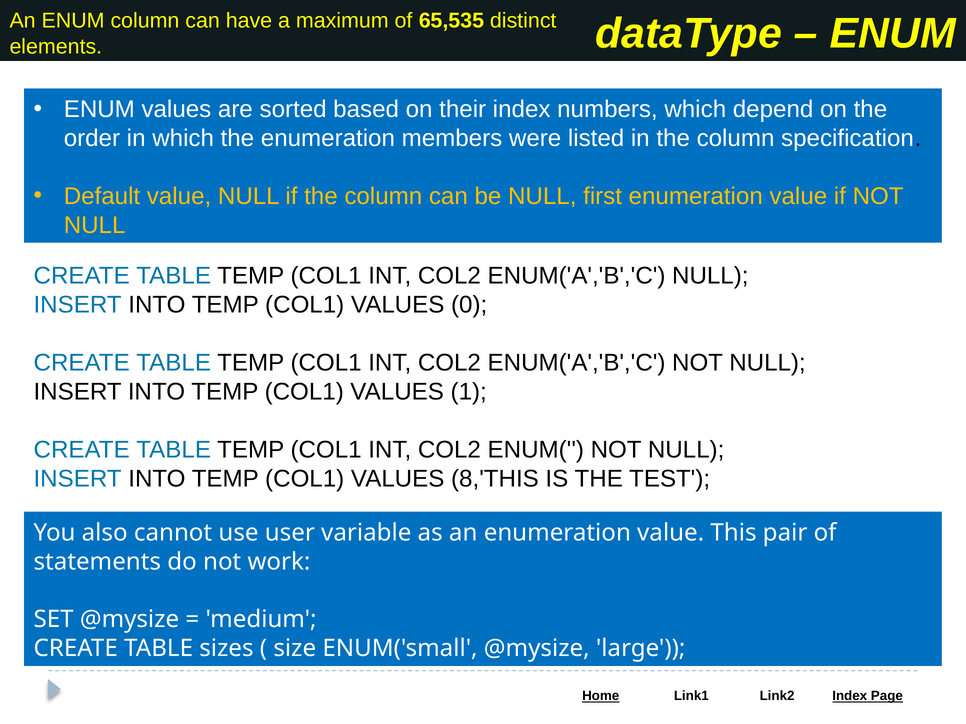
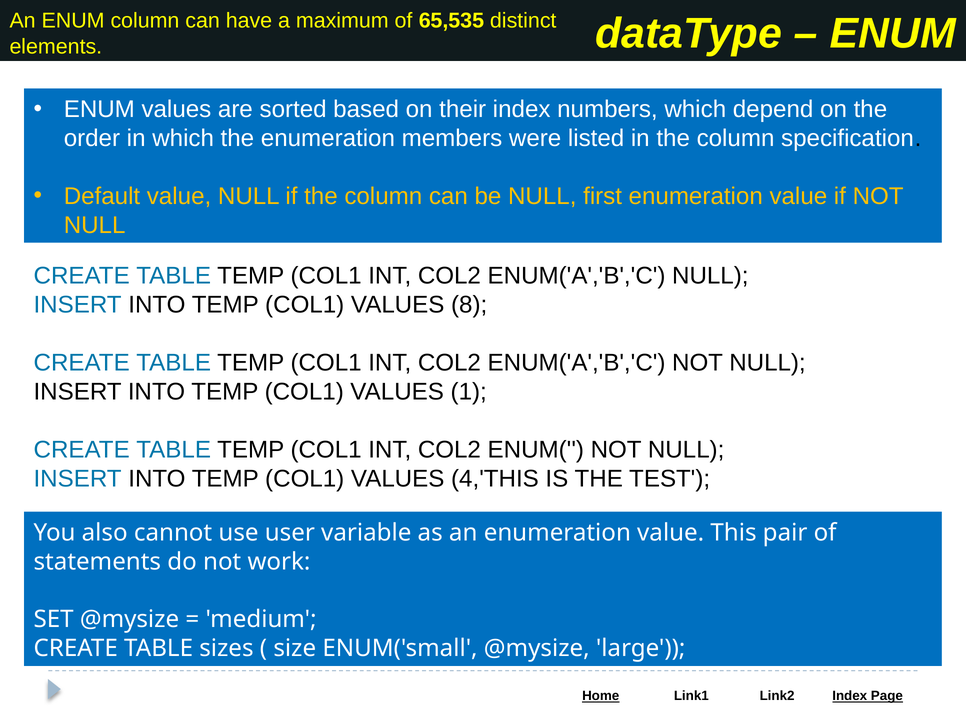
0: 0 -> 8 (469, 305)
8,'THIS: 8,'THIS -> 4,'THIS (495, 479)
